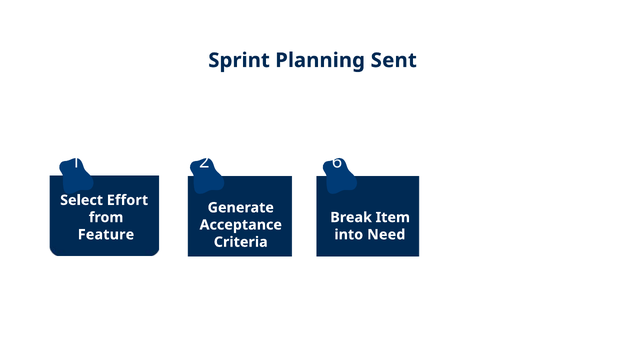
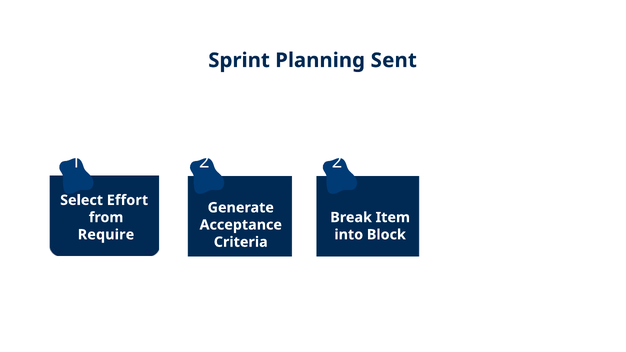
2 6: 6 -> 2 (337, 162)
Feature: Feature -> Require (106, 235)
Need: Need -> Block (386, 235)
